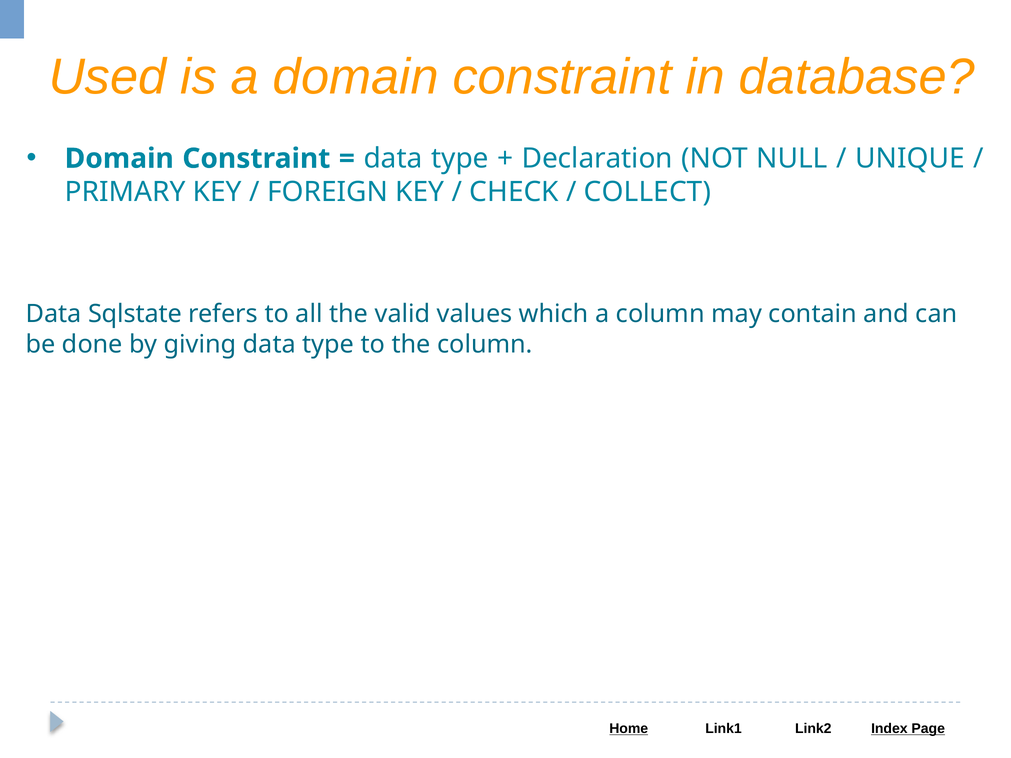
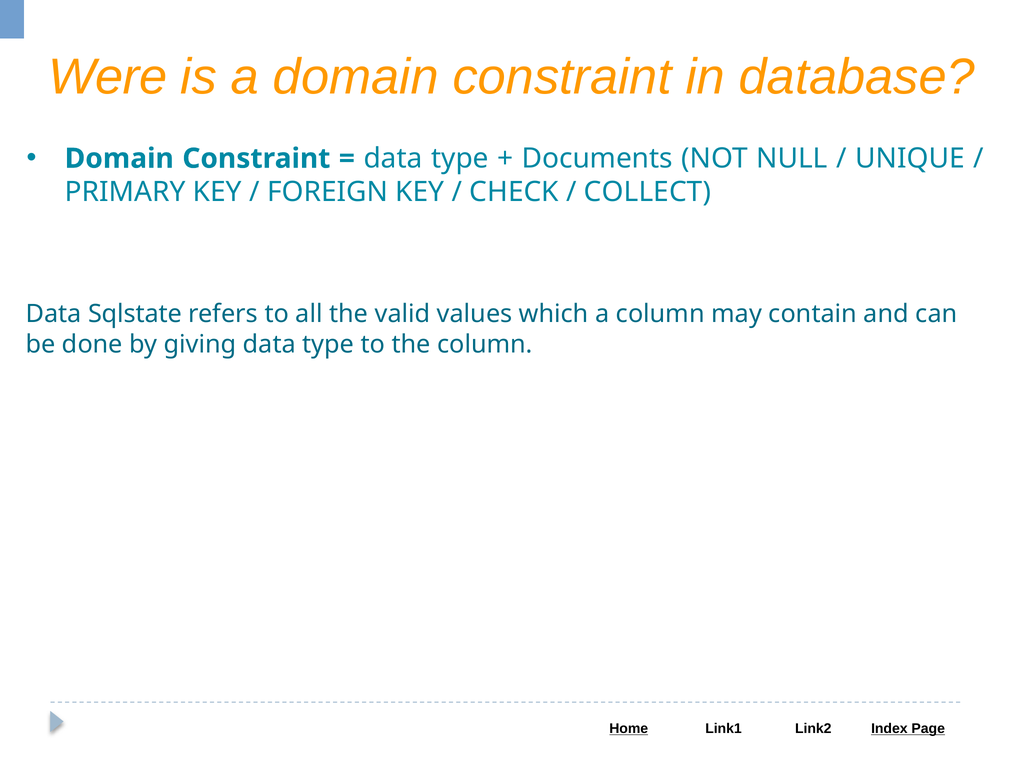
Used: Used -> Were (108, 77)
Declaration: Declaration -> Documents (597, 159)
